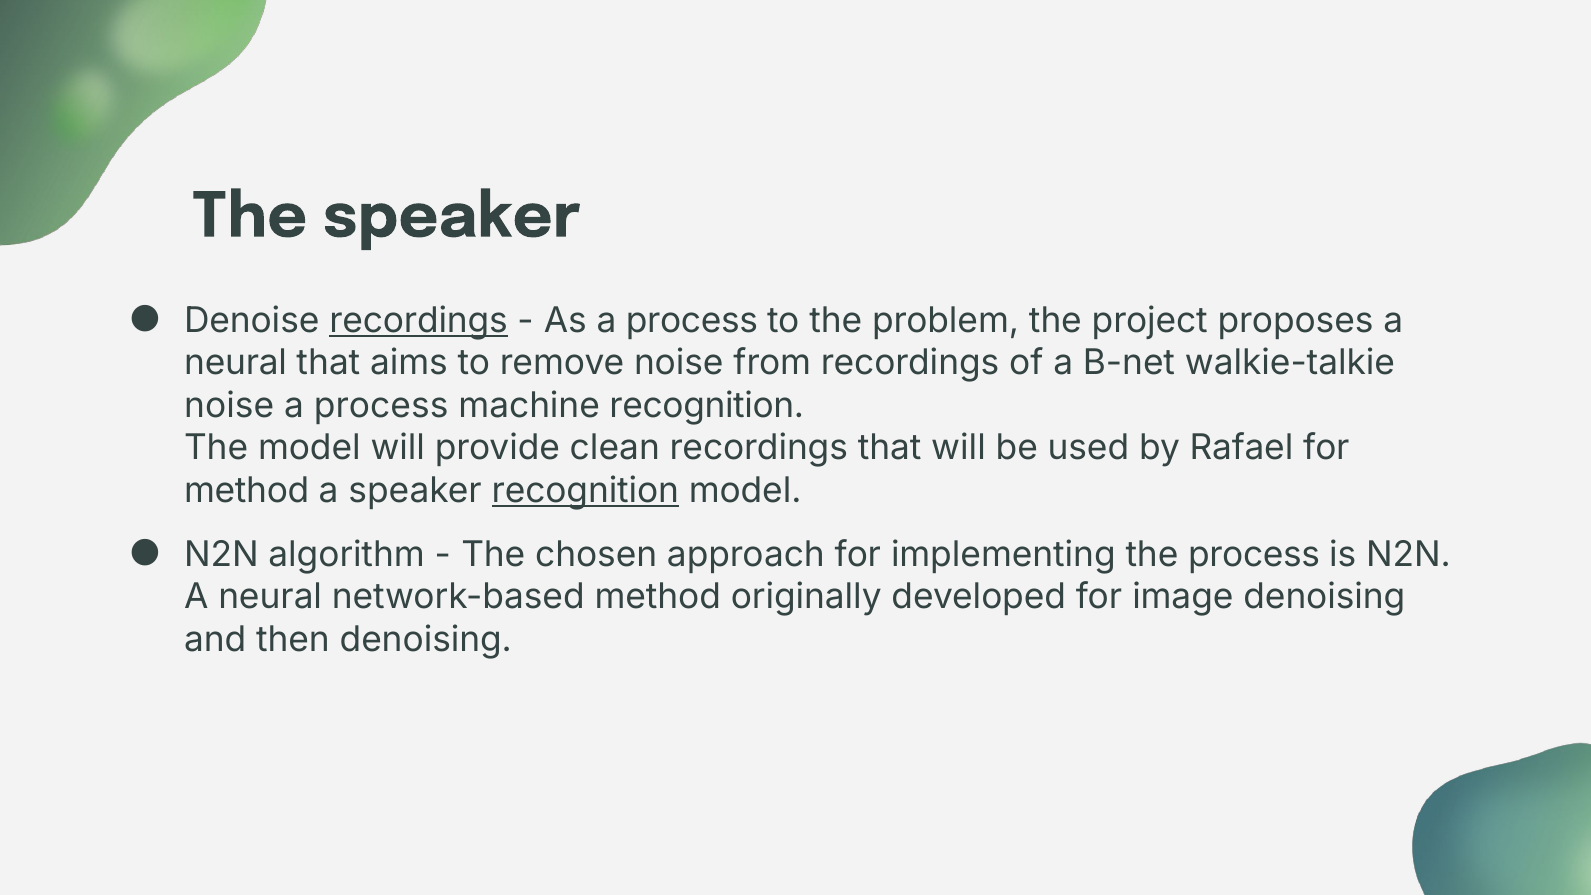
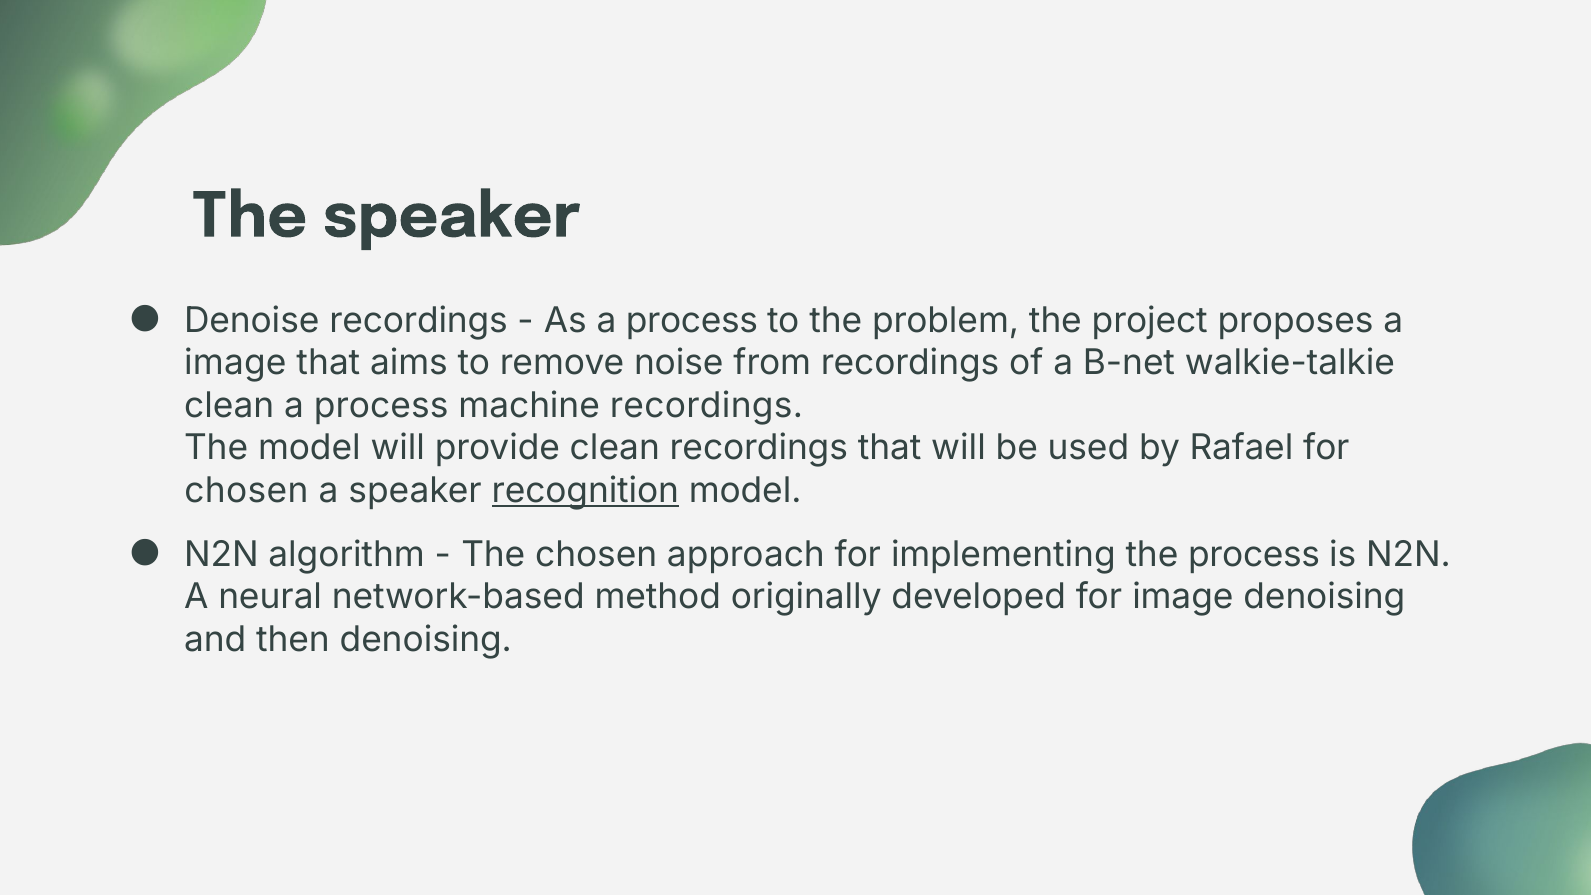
recordings underline: present -> none (419, 321)
neural: neural -> image (235, 363)
noise: noise -> clean (229, 406)
machine recognition: recognition -> recordings (706, 406)
method: method -> chosen (246, 490)
